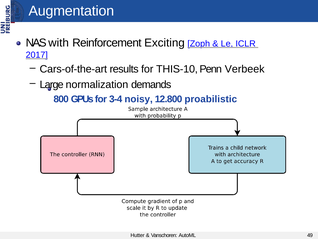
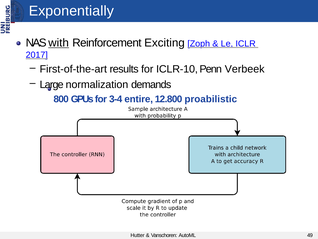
Augmentation: Augmentation -> Exponentially (71, 11)
with underline: none -> present (59, 43)
Cars-of-the-art: Cars-of-the-art -> First-of-the-art (73, 69)
THIS-10: THIS-10 -> ICLR-10 (177, 69)
noisy: noisy -> entire (139, 99)
